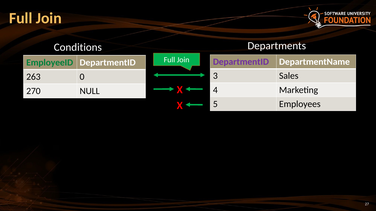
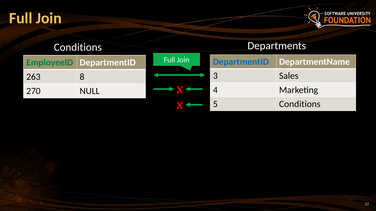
DepartmentID colour: purple -> blue (241, 62)
0: 0 -> 8 (82, 77)
5 Employees: Employees -> Conditions (300, 104)
